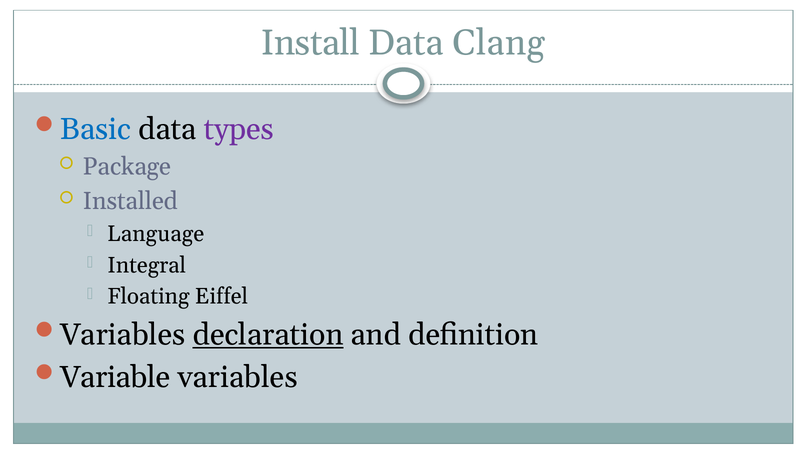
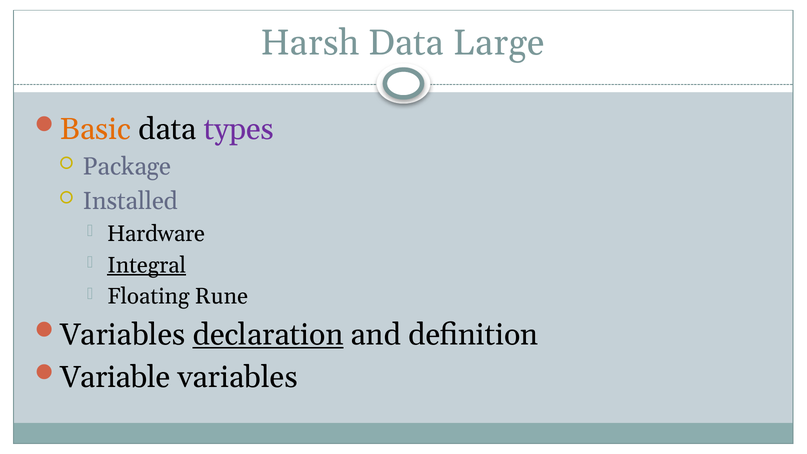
Install: Install -> Harsh (310, 43)
Clang: Clang -> Large (499, 43)
Basic colour: blue -> orange (96, 129)
Language: Language -> Hardware (156, 234)
Integral underline: none -> present (147, 265)
Eiffel: Eiffel -> Rune (221, 297)
